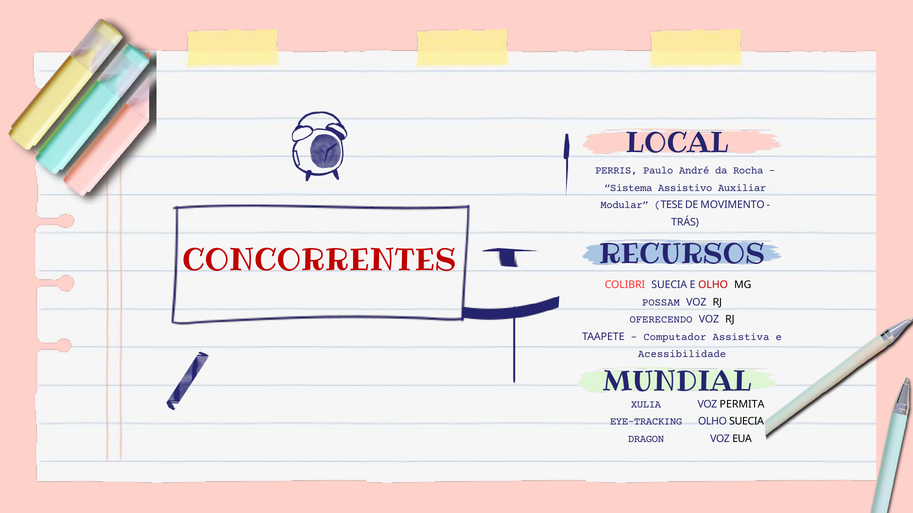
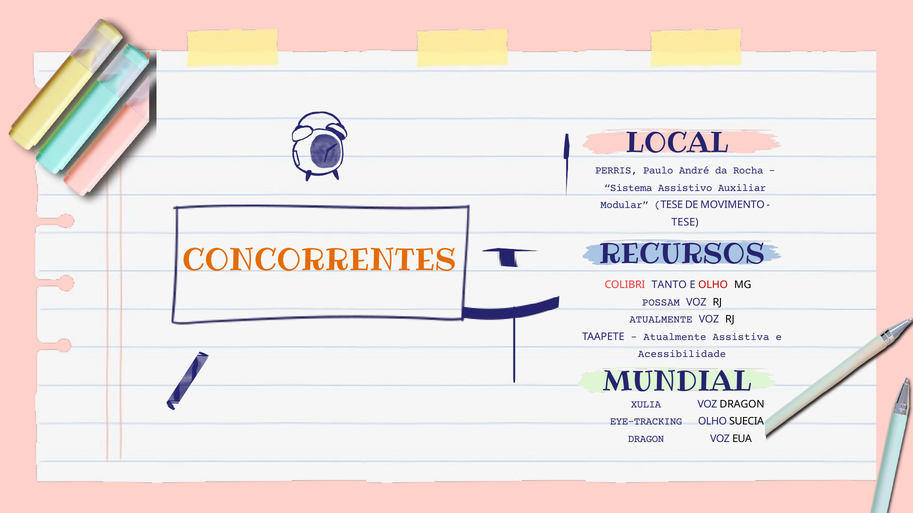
TRÁS: TRÁS -> TESE (685, 222)
CONCORRENTES colour: red -> orange (319, 261)
COLIBRI SUECIA: SUECIA -> TANTO (669, 285)
OFERECENDO: OFERECENDO -> ATUALMENTE (661, 320)
Computador: Computador -> Atualmente (675, 337)
VOZ PERMITA: PERMITA -> DRAGON (742, 405)
